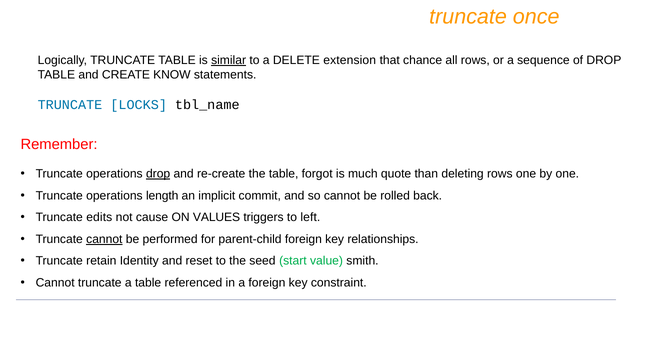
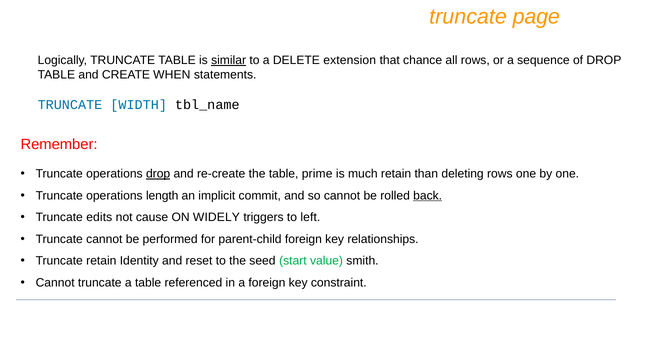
once: once -> page (536, 17)
KNOW: KNOW -> WHEN (172, 75)
LOCKS: LOCKS -> WIDTH (139, 105)
forgot: forgot -> prime (317, 174)
much quote: quote -> retain (396, 174)
back underline: none -> present (428, 196)
VALUES: VALUES -> WIDELY (216, 217)
cannot underline: present -> none (104, 239)
